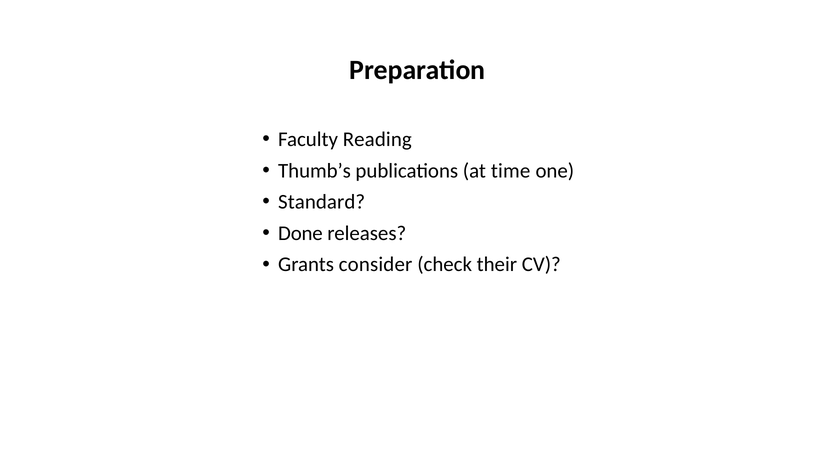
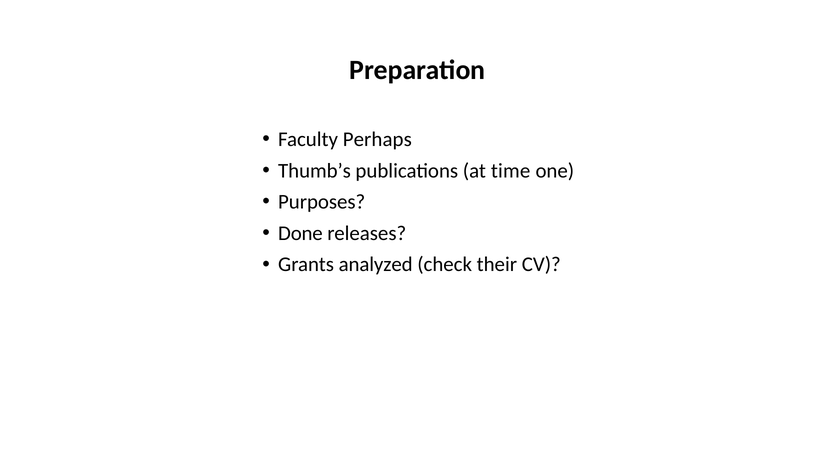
Reading: Reading -> Perhaps (377, 139)
Standard: Standard -> Purposes (322, 202)
consider: consider -> analyzed (376, 264)
